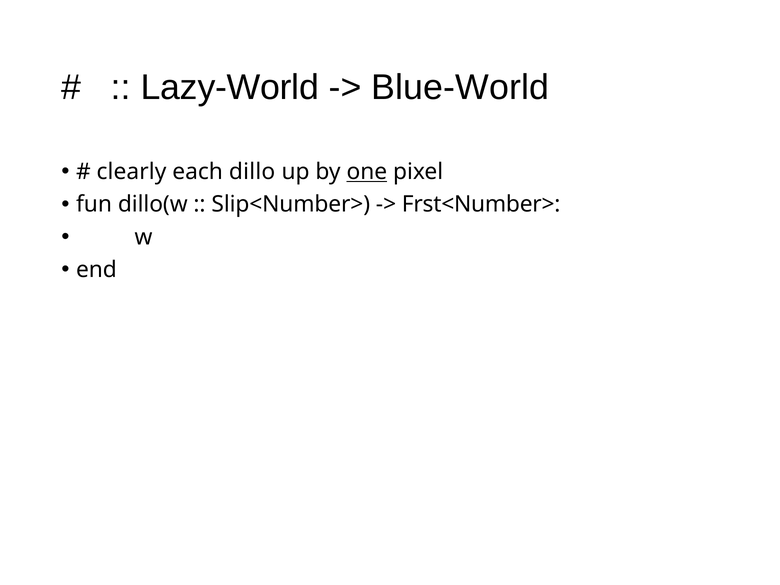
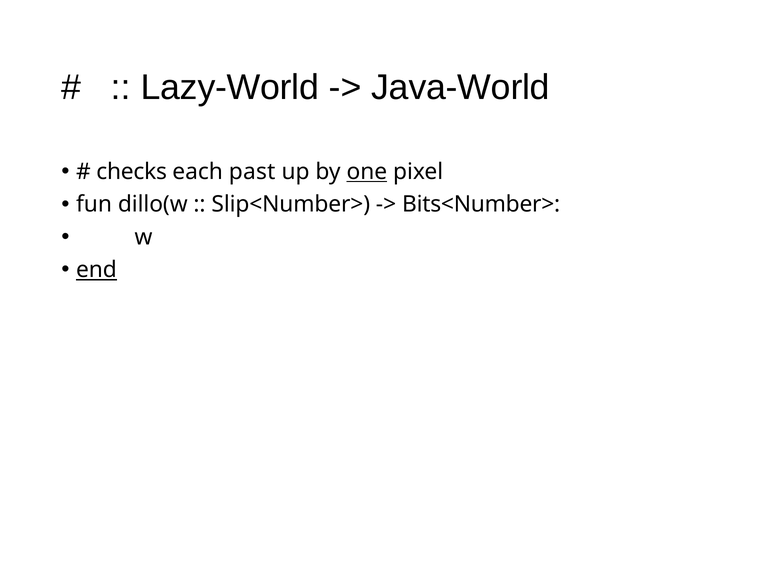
Blue-World: Blue-World -> Java-World (461, 87)
clearly: clearly -> checks (132, 172)
dillo: dillo -> past (252, 172)
Frst<Number>: Frst<Number> -> Bits<Number> (481, 204)
end underline: none -> present (96, 270)
